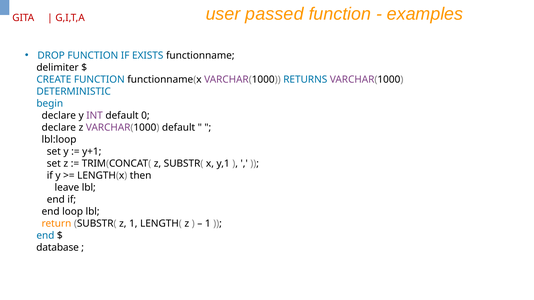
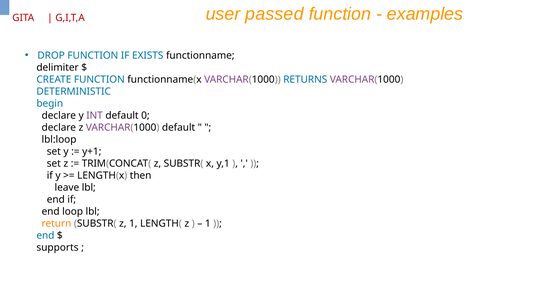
database: database -> supports (58, 248)
